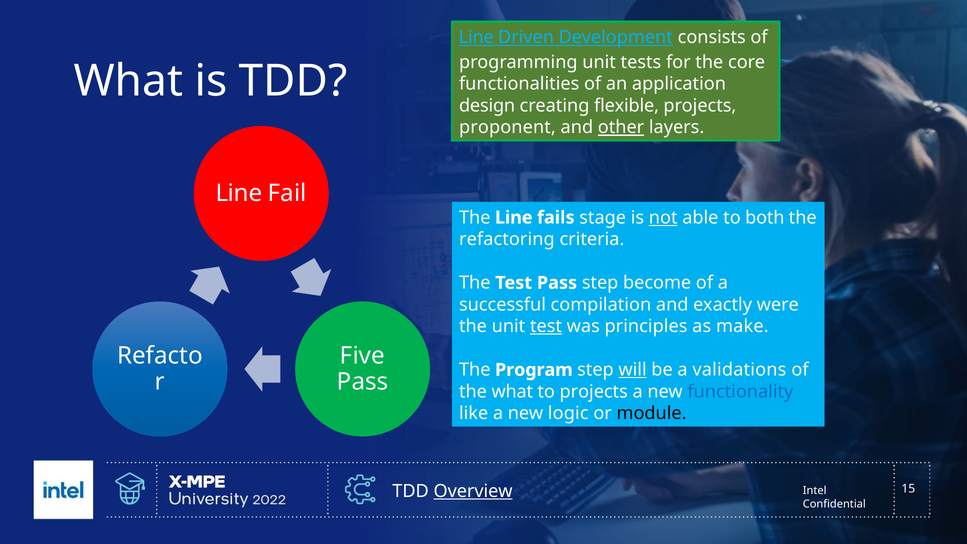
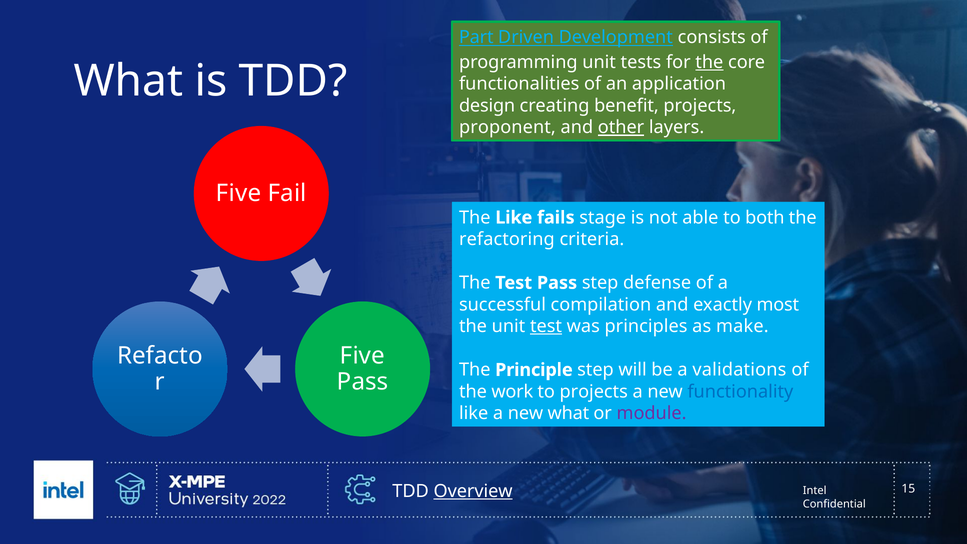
Line: Line -> Part (476, 37)
the underline: none -> present (709, 62)
flexible: flexible -> benefit (626, 106)
Line: Line -> Five (239, 193)
The Line: Line -> Like (514, 218)
not underline: present -> none (663, 218)
become: become -> defense (657, 283)
were: were -> most (778, 305)
Program: Program -> Principle (534, 370)
will underline: present -> none (633, 370)
the what: what -> work (512, 392)
new logic: logic -> what (568, 413)
module colour: black -> purple (652, 413)
